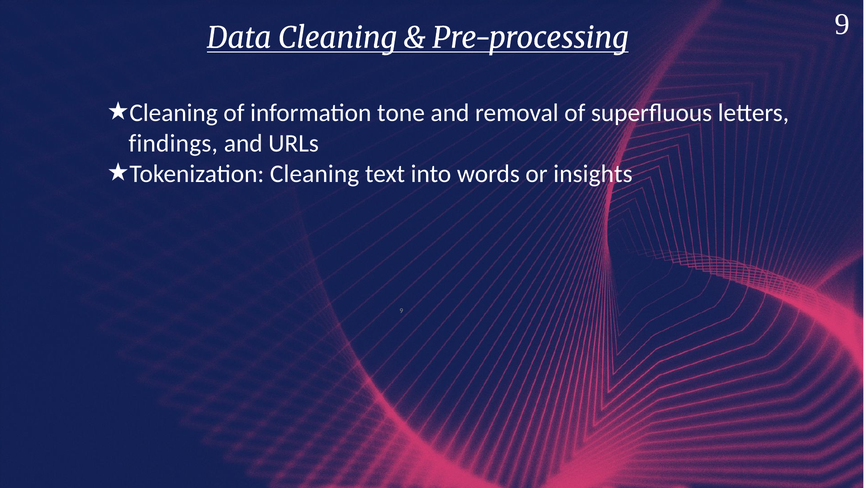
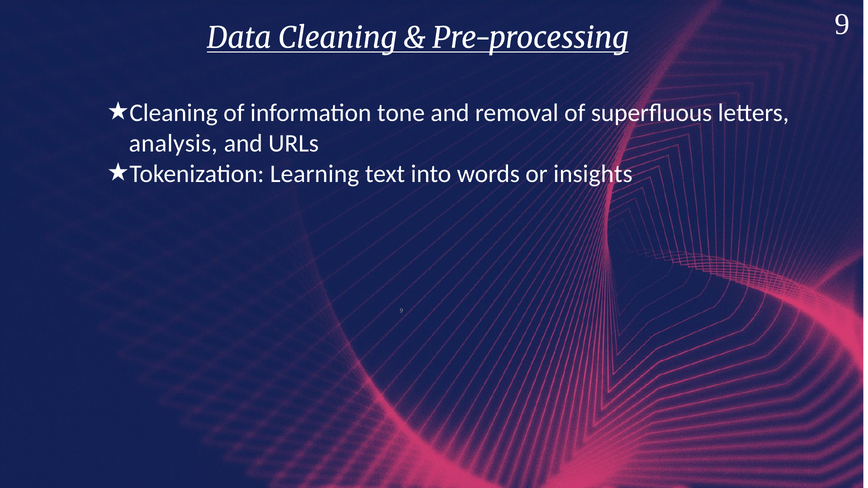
findings: findings -> analysis (173, 143)
Tokenization Cleaning: Cleaning -> Learning (315, 174)
